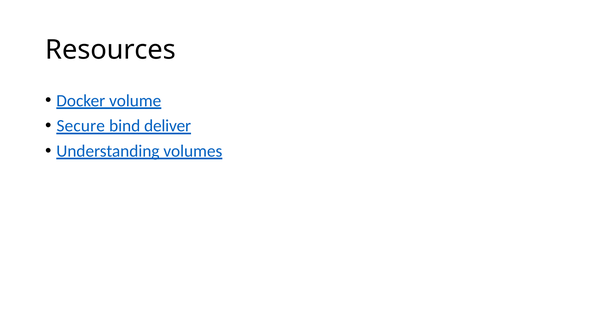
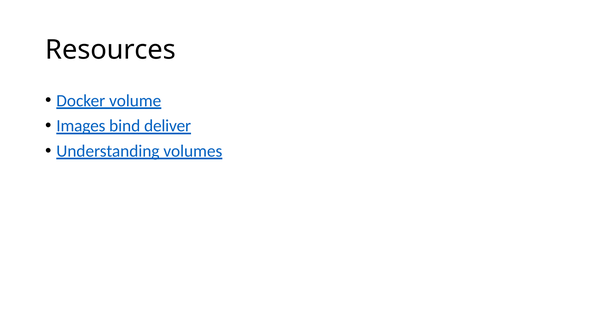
Secure: Secure -> Images (81, 126)
